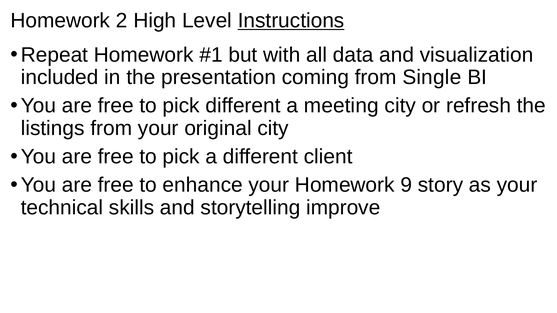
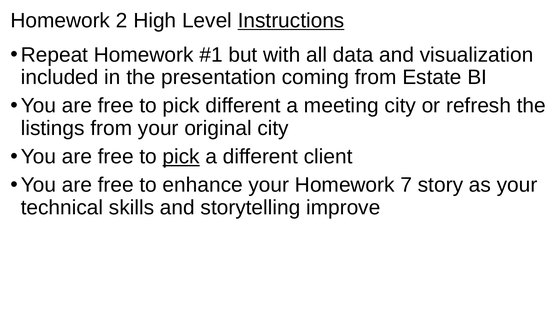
Single: Single -> Estate (432, 77)
pick underline: none -> present (181, 157)
9: 9 -> 7 (406, 185)
